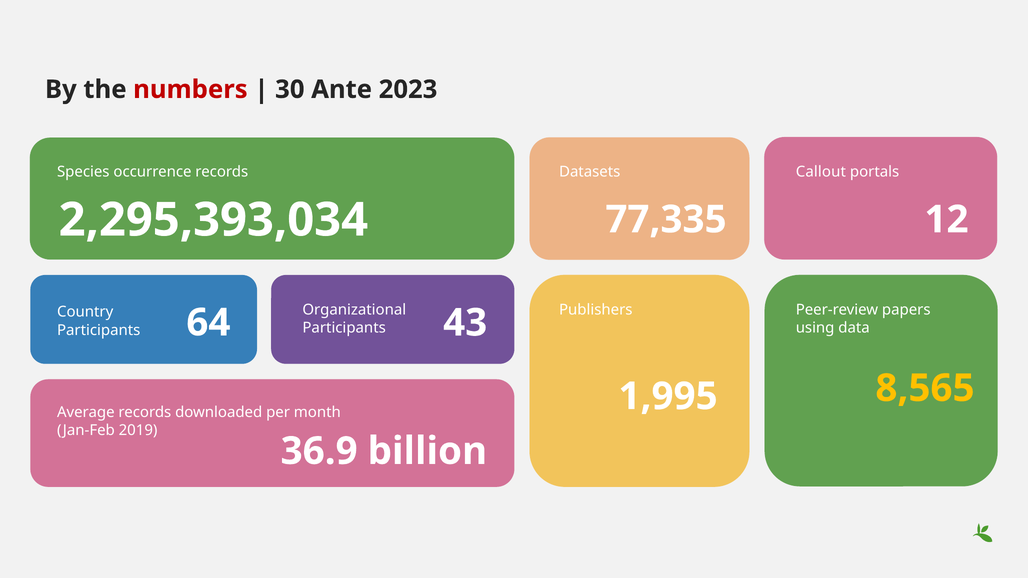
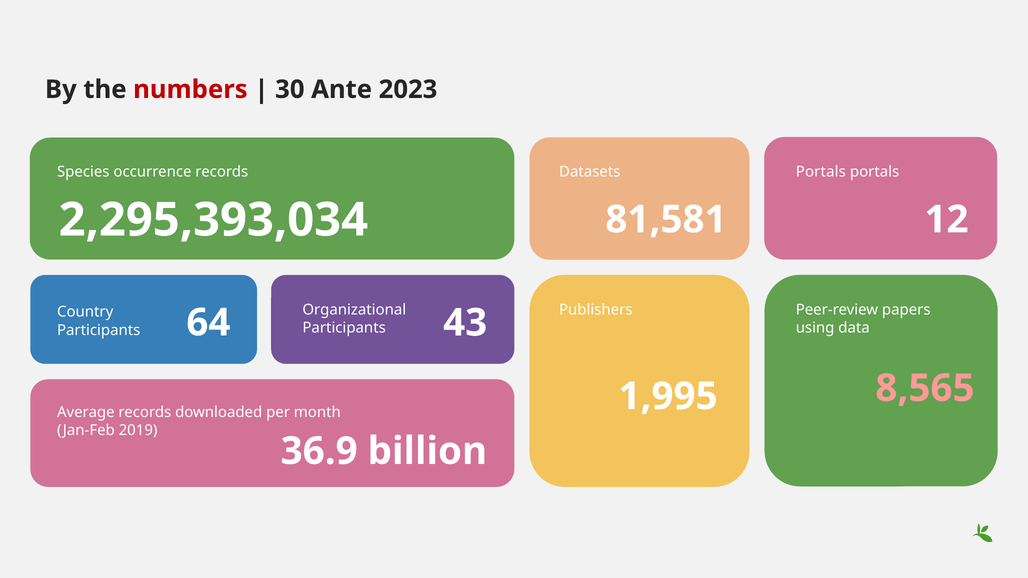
Callout: Callout -> Portals (821, 172)
77,335: 77,335 -> 81,581 (666, 220)
8,565 colour: yellow -> pink (925, 388)
